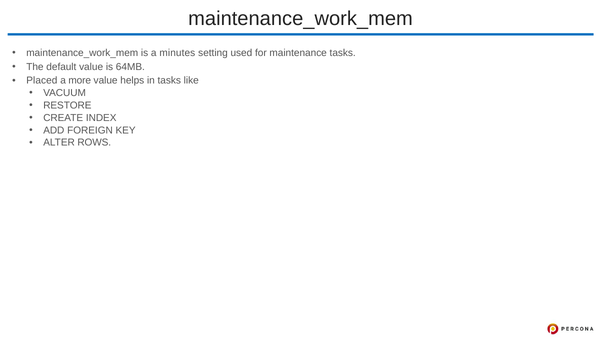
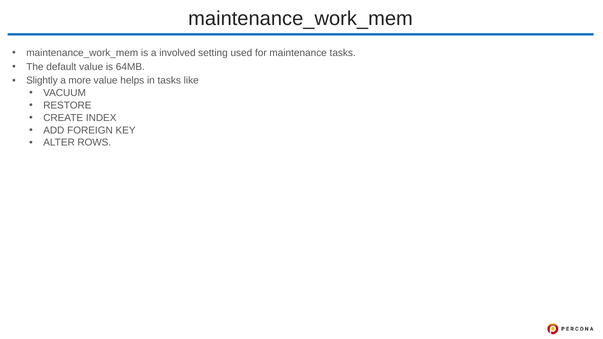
minutes: minutes -> involved (177, 53)
Placed: Placed -> Slightly (42, 81)
